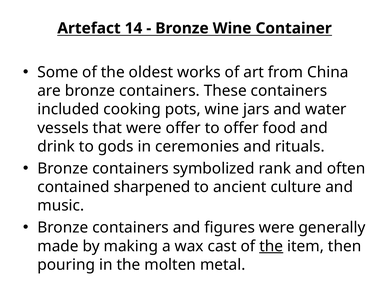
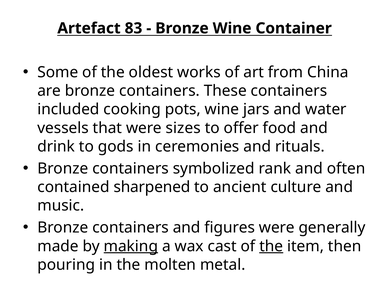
14: 14 -> 83 (133, 28)
were offer: offer -> sizes (183, 128)
making underline: none -> present (131, 246)
